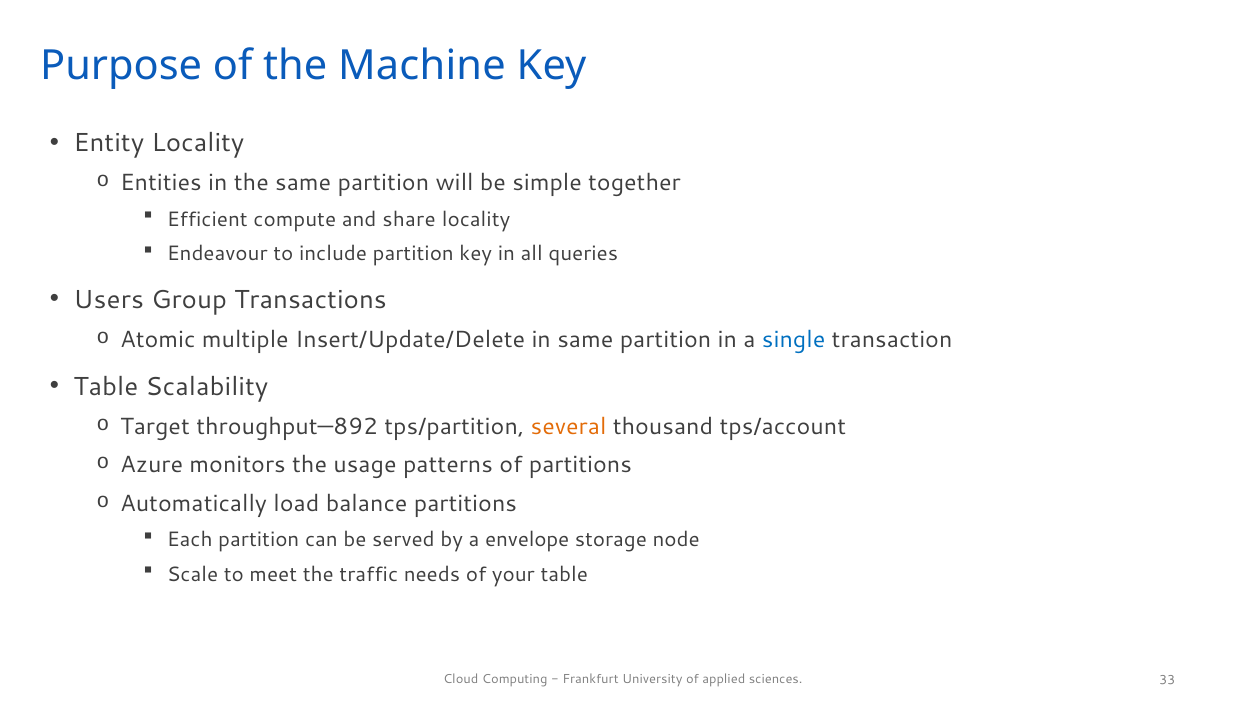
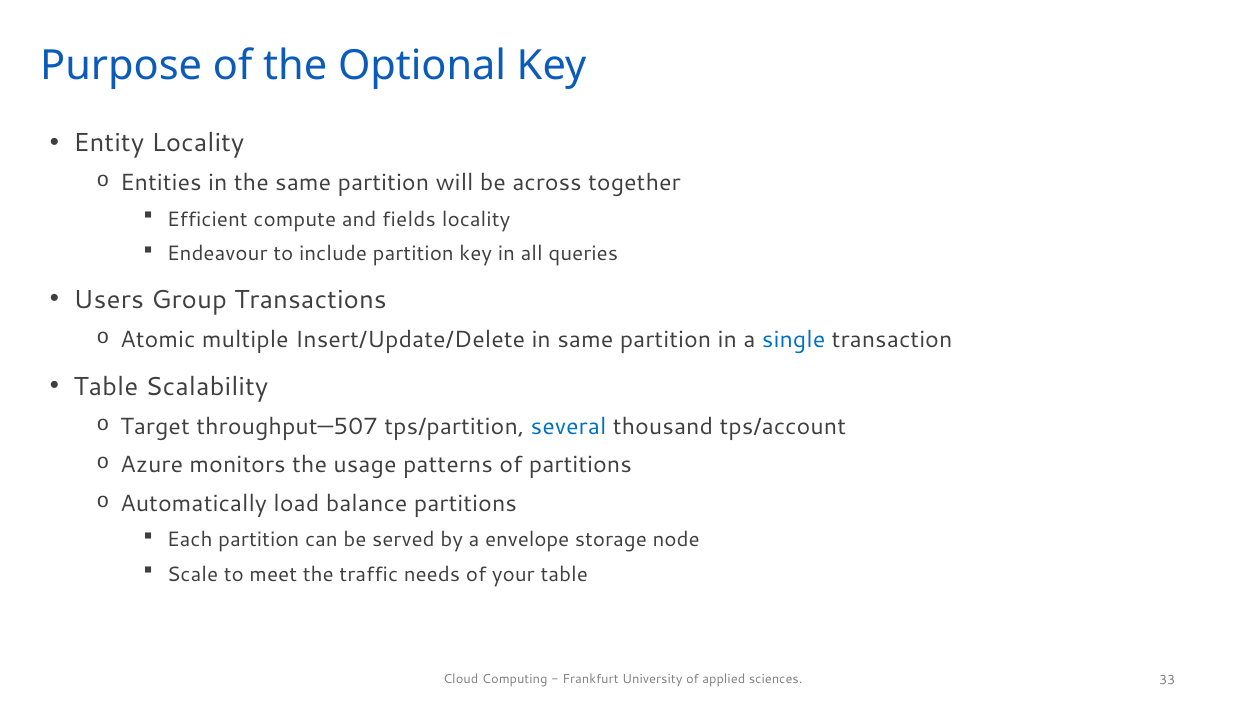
Machine: Machine -> Optional (422, 66)
simple: simple -> across (547, 183)
share: share -> fields (409, 219)
throughput—892: throughput—892 -> throughput—507 (287, 426)
several colour: orange -> blue (569, 426)
